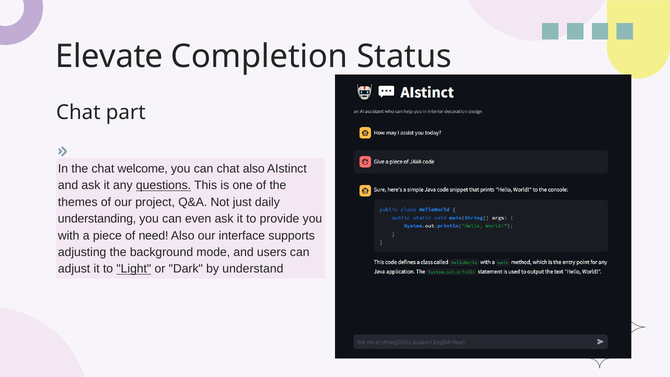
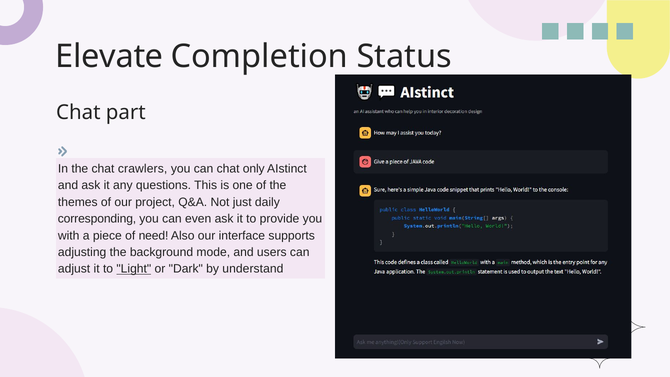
welcome: welcome -> crawlers (143, 169)
chat also: also -> only (254, 169)
questions underline: present -> none (164, 185)
understanding: understanding -> corresponding (97, 219)
